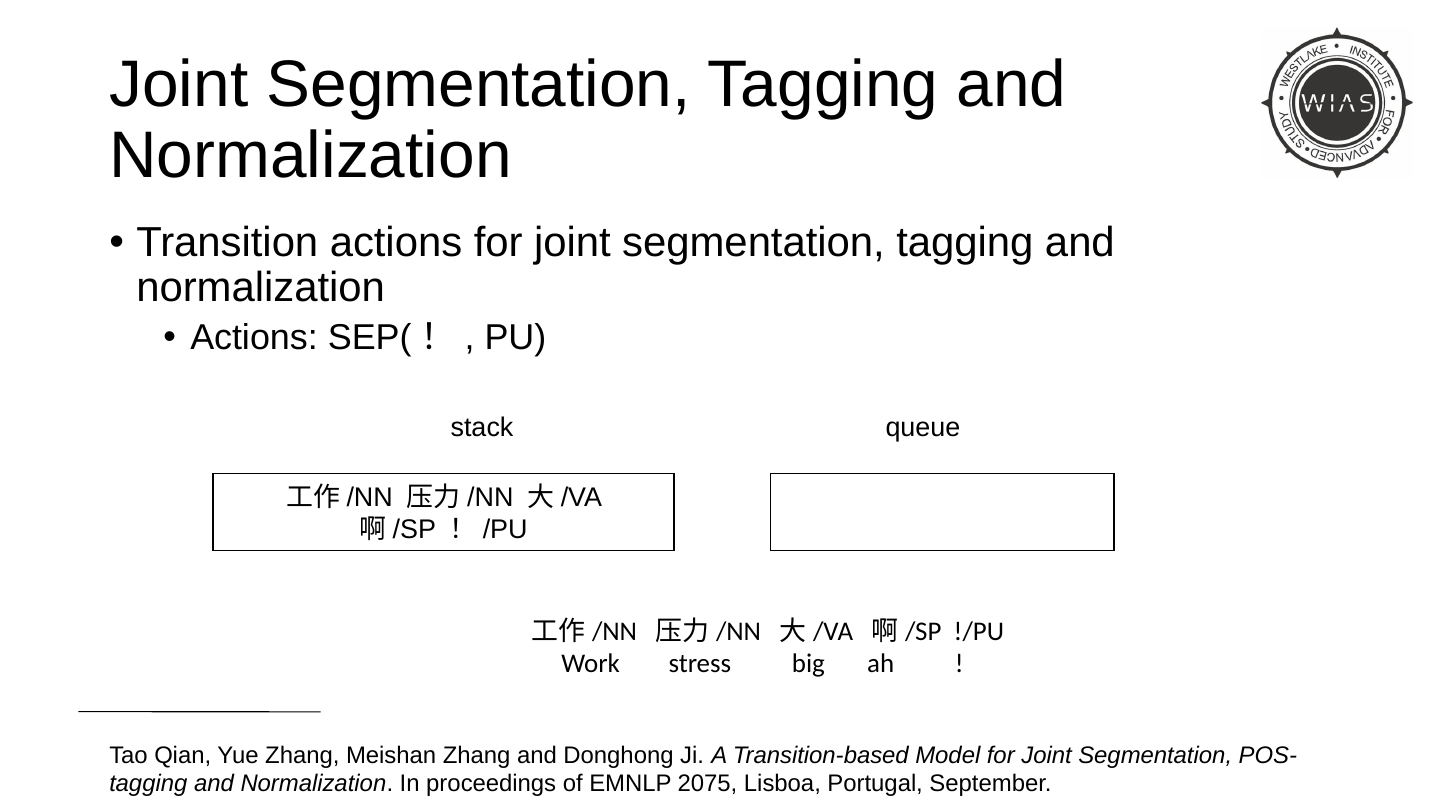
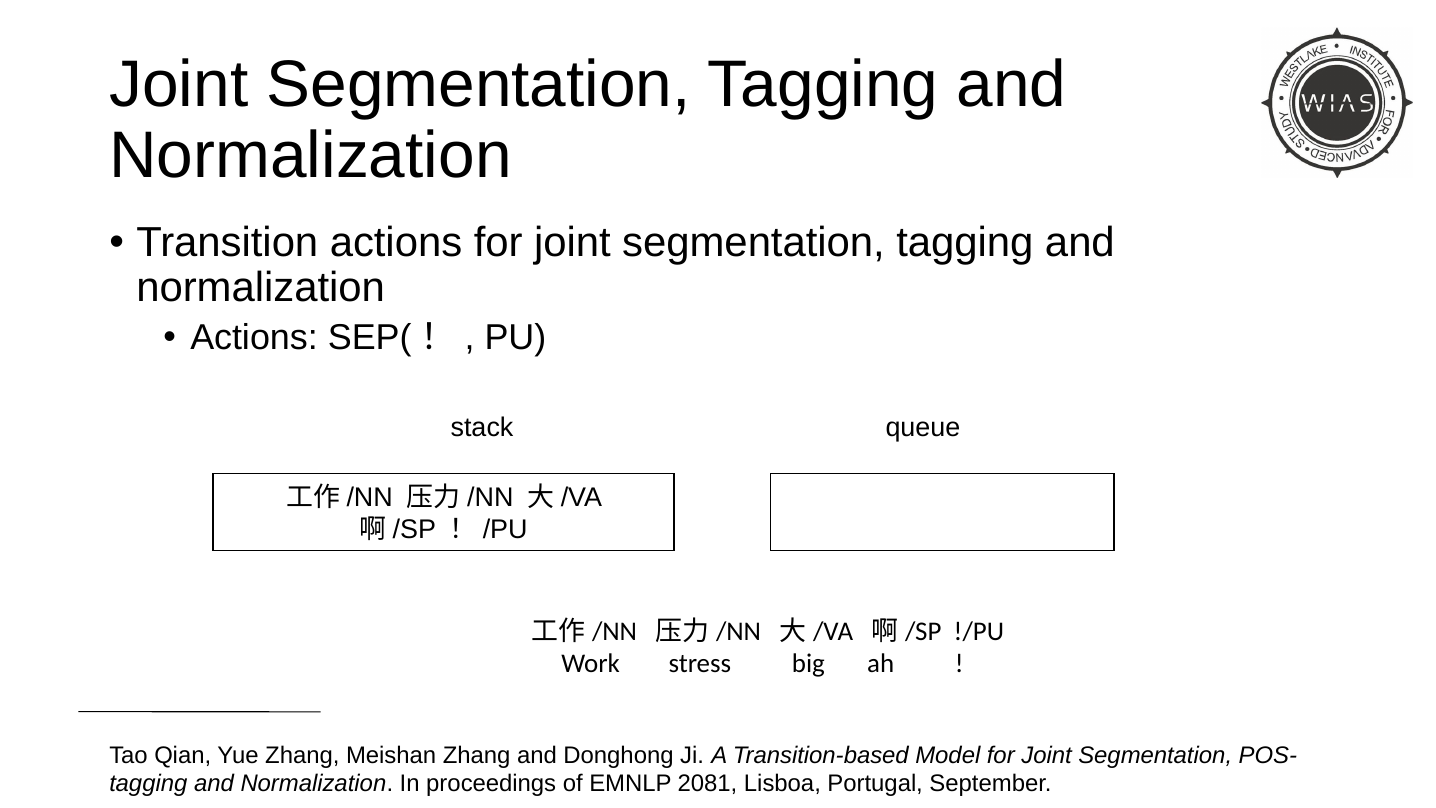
2075: 2075 -> 2081 (707, 784)
